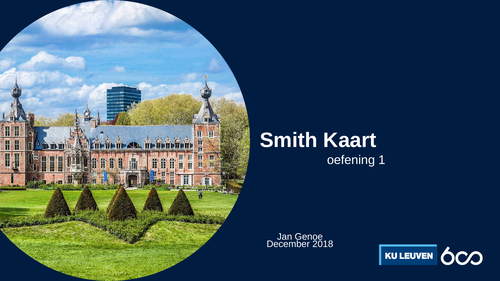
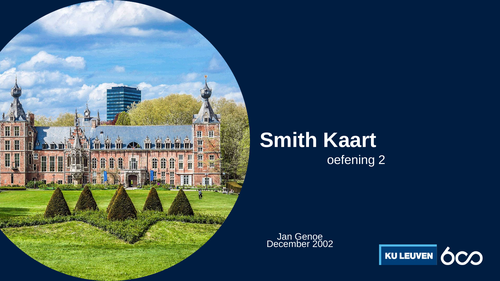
1: 1 -> 2 (382, 160)
2018: 2018 -> 2002 (323, 244)
